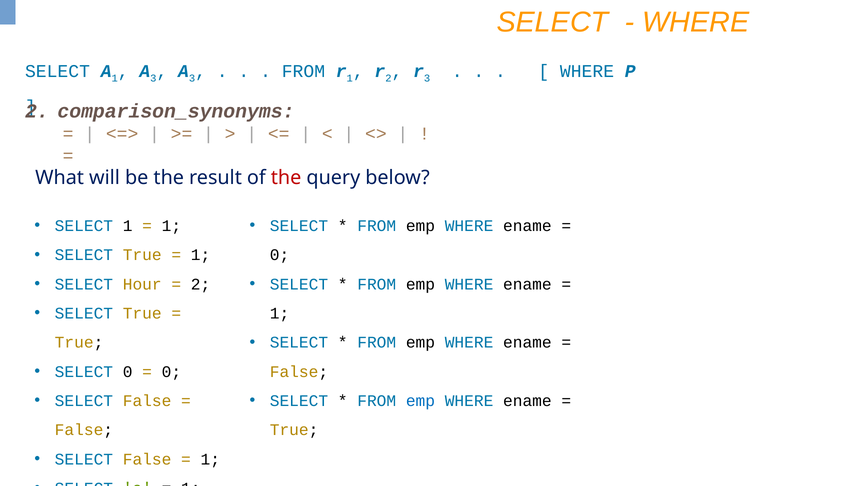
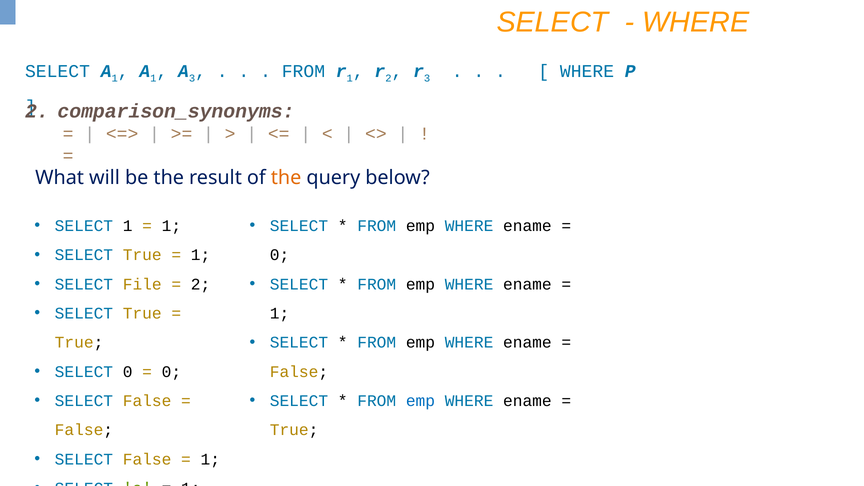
3: 3 -> 1 (153, 78)
the colour: red -> orange (286, 178)
Hour: Hour -> File (142, 284)
